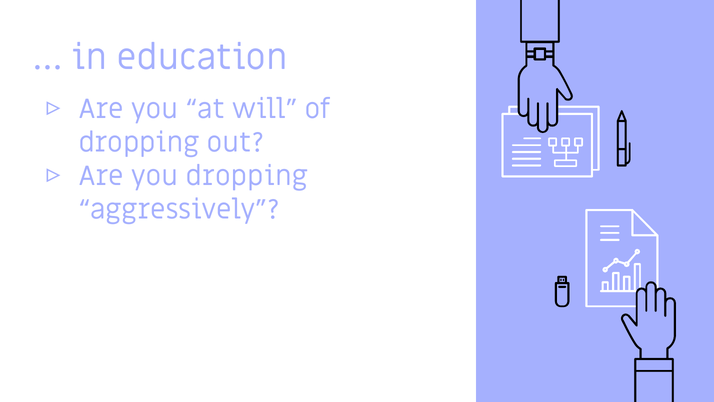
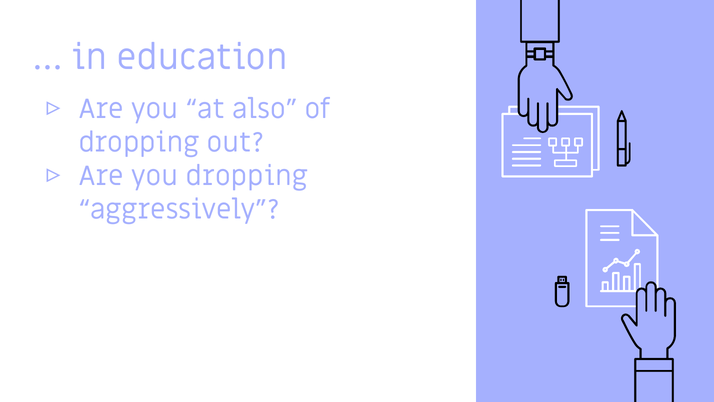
will: will -> also (265, 109)
